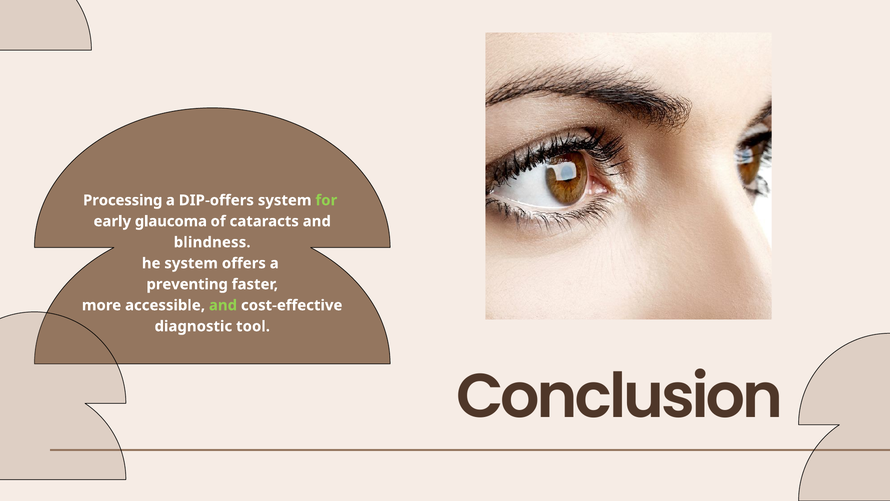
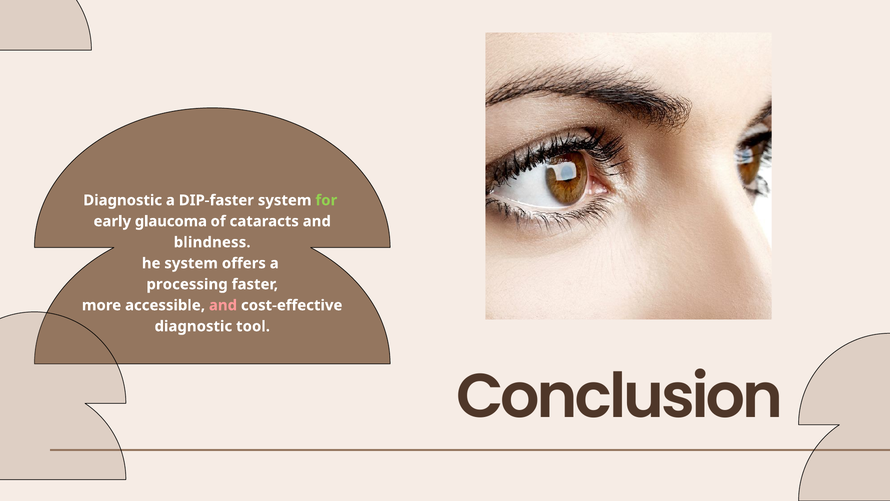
Processing: Processing -> Diagnostic (123, 200)
DIP-offers: DIP-offers -> DIP-faster (216, 200)
preventing: preventing -> processing (187, 284)
and colour: light green -> pink (223, 305)
